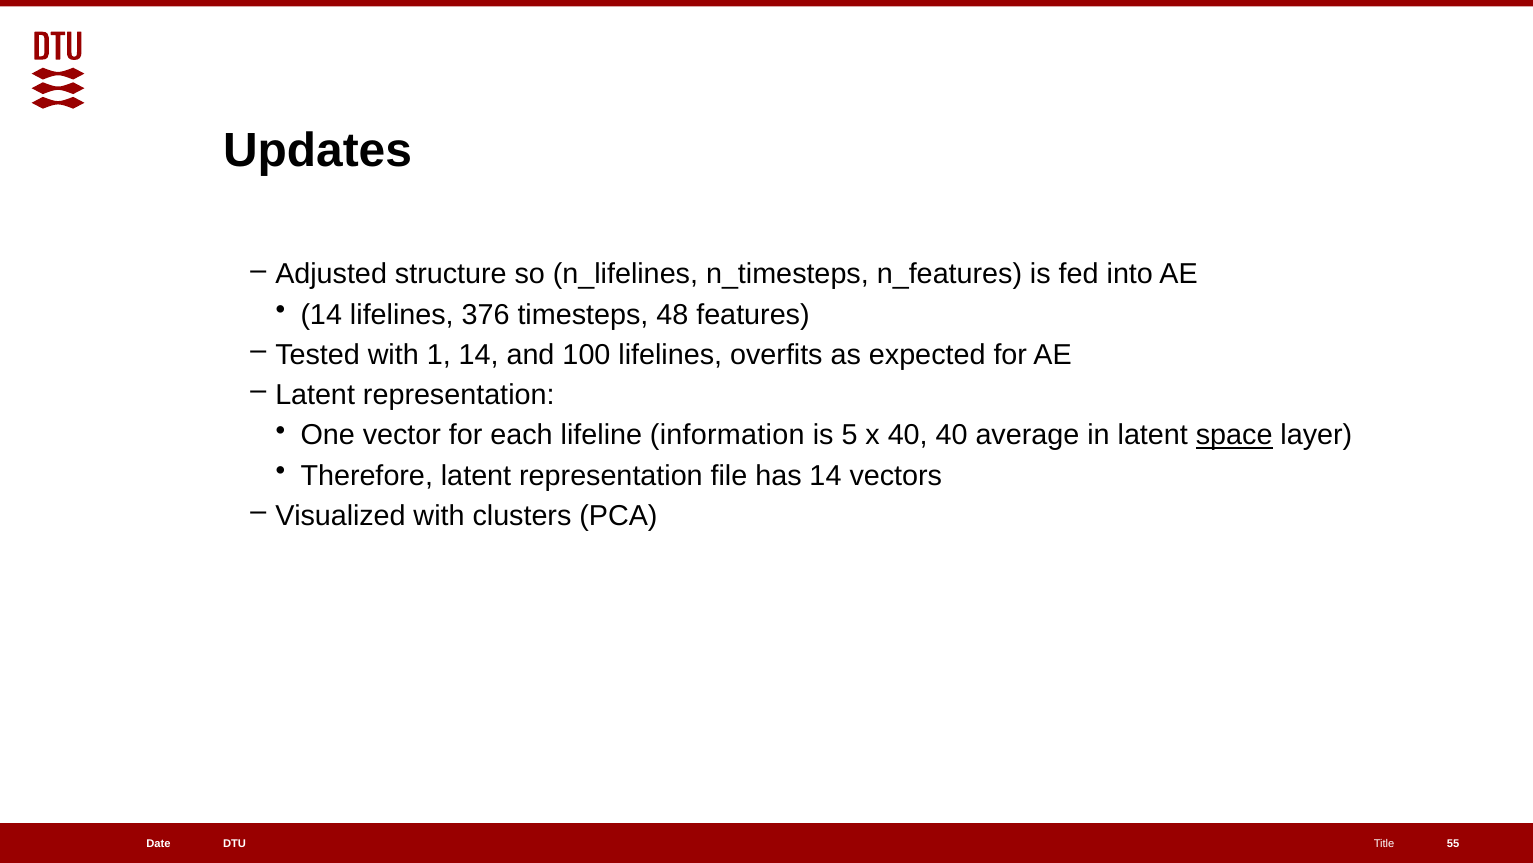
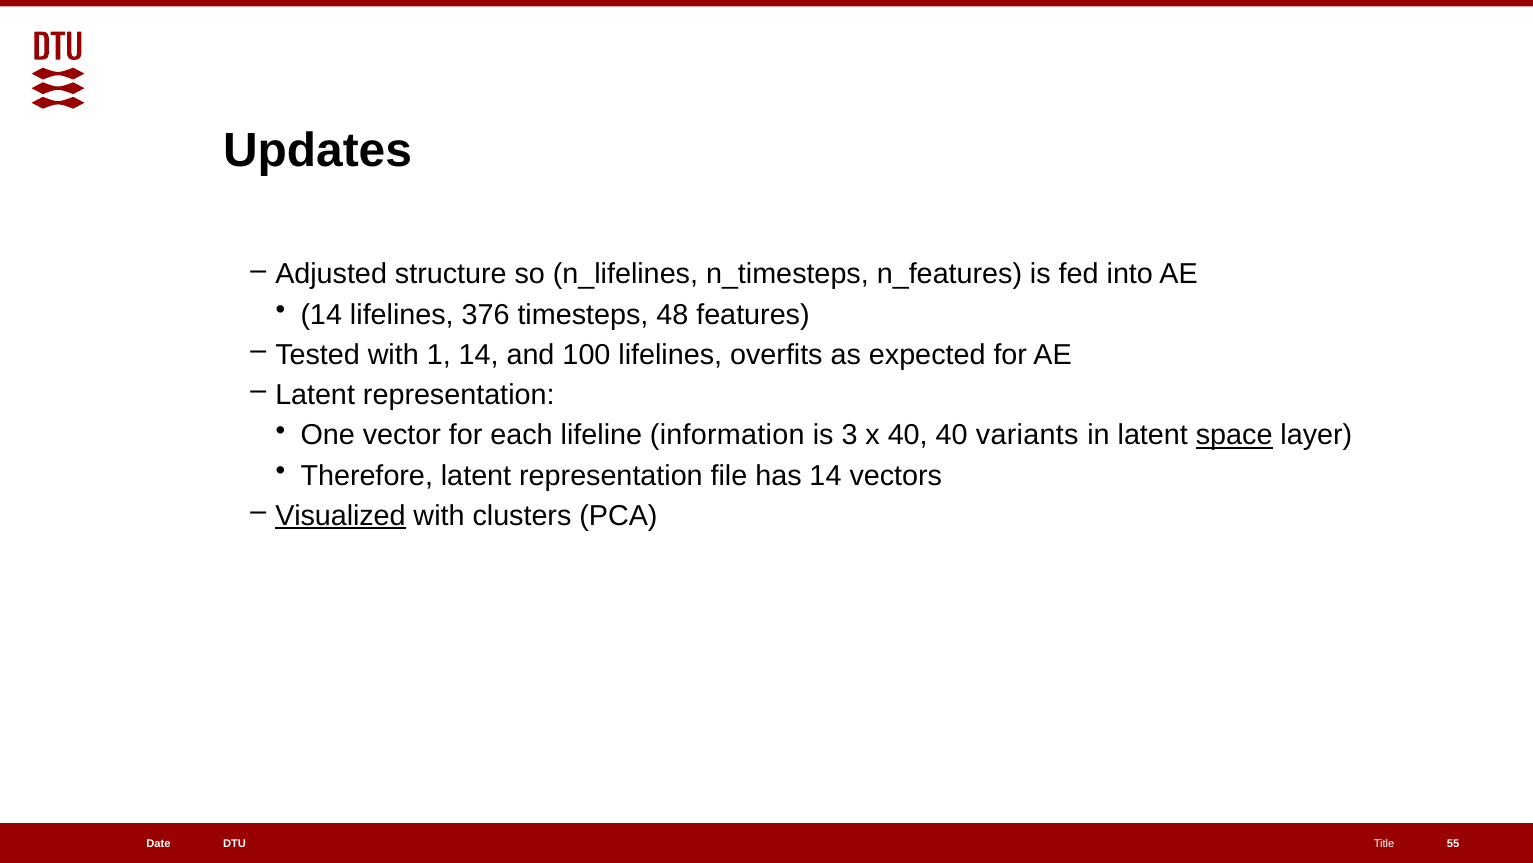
5: 5 -> 3 (850, 435)
average: average -> variants (1027, 435)
Visualized underline: none -> present (340, 516)
